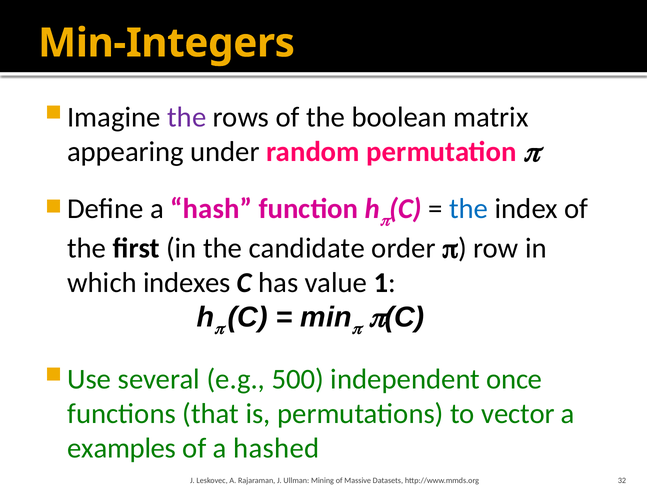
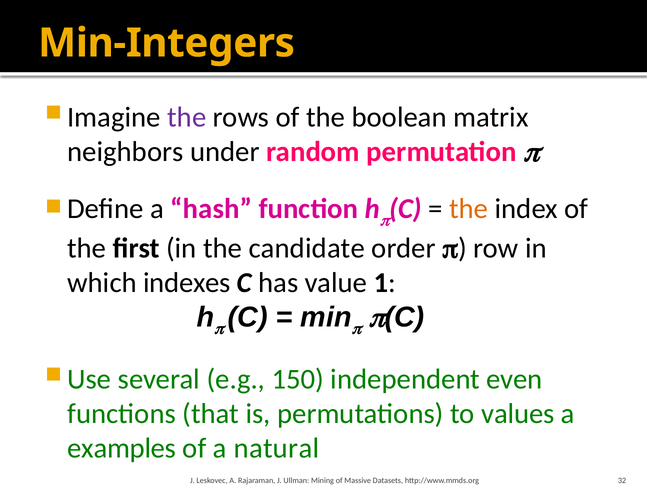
appearing: appearing -> neighbors (125, 152)
the colour: blue -> orange (469, 209)
500: 500 -> 150 (298, 379)
once: once -> even (514, 379)
vector: vector -> values (518, 414)
hashed: hashed -> natural (276, 448)
